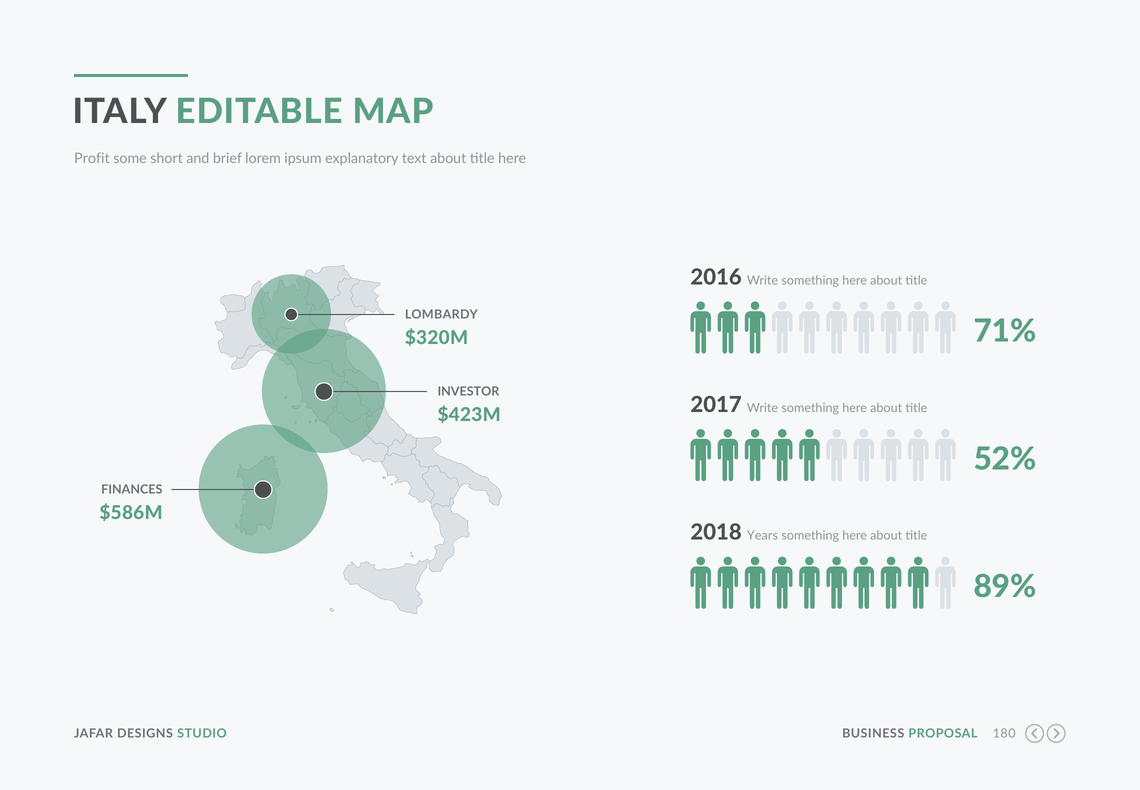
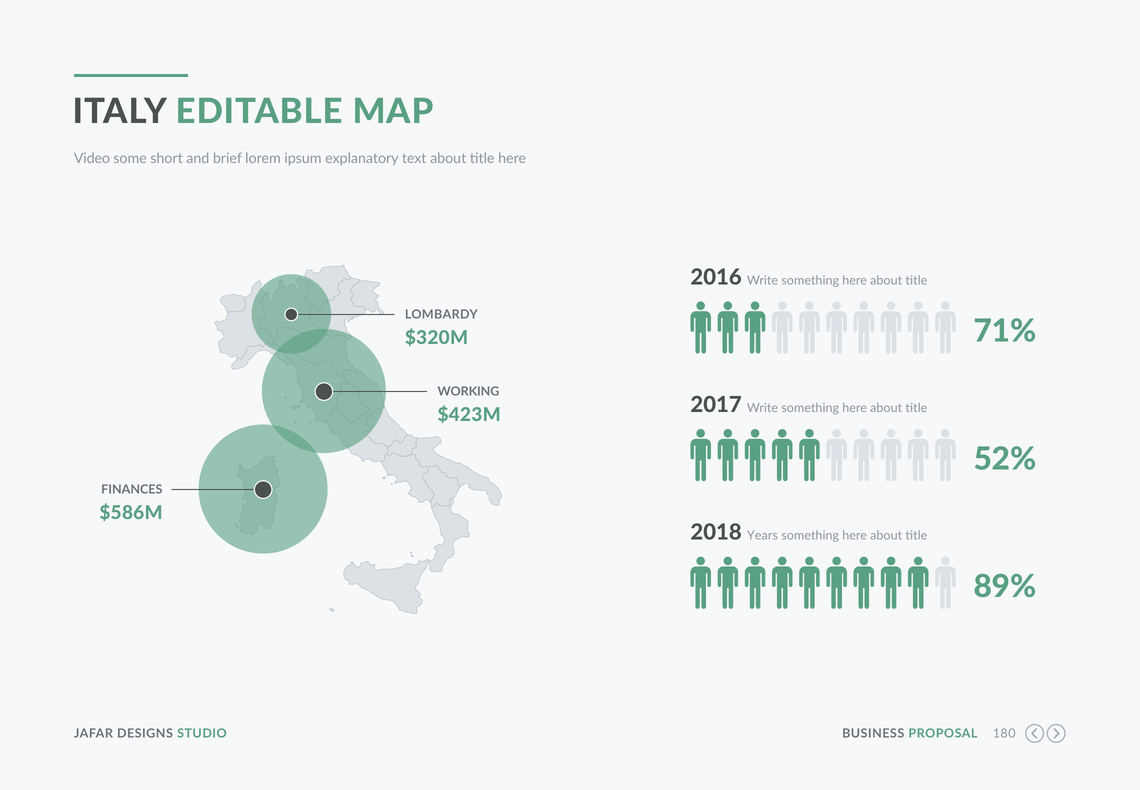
Profit: Profit -> Video (92, 159)
INVESTOR: INVESTOR -> WORKING (468, 391)
